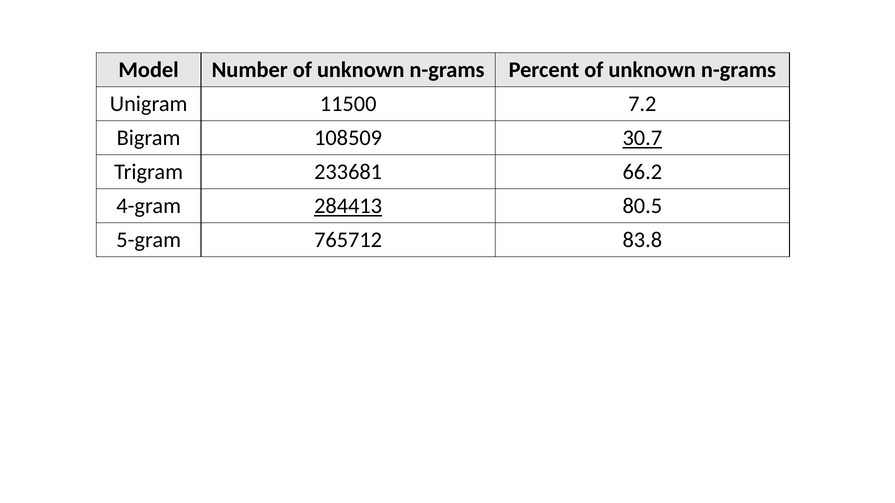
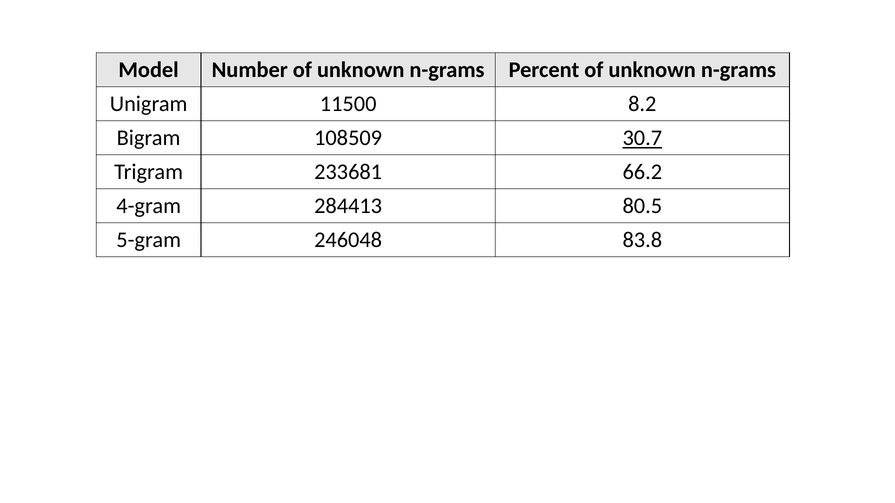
7.2: 7.2 -> 8.2 (642, 104)
284413 underline: present -> none (348, 206)
765712: 765712 -> 246048 (348, 240)
